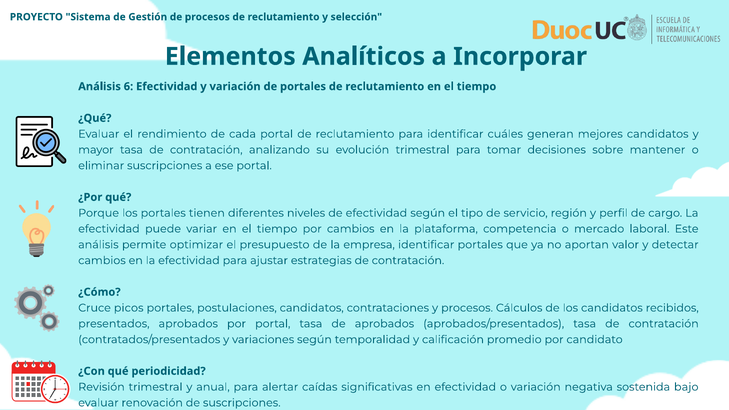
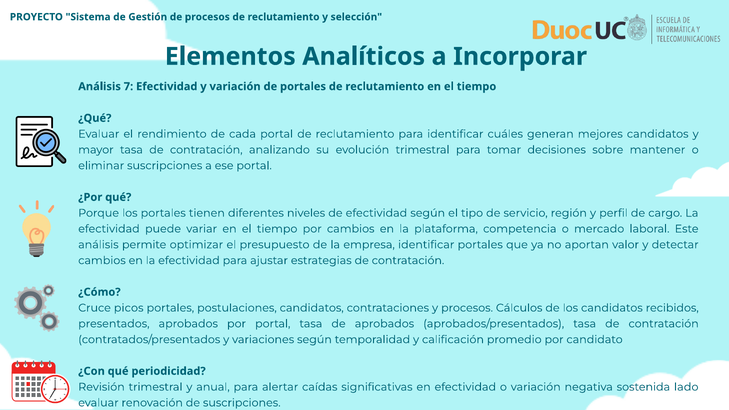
6: 6 -> 7 (128, 87)
bajo: bajo -> lado (686, 387)
